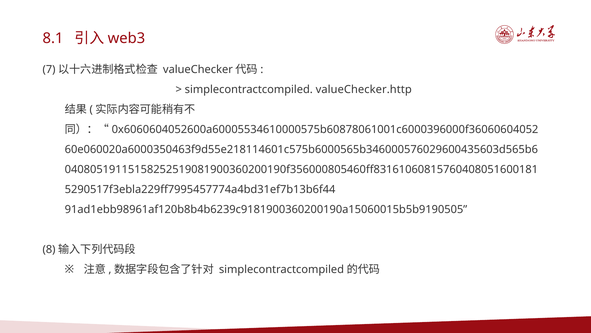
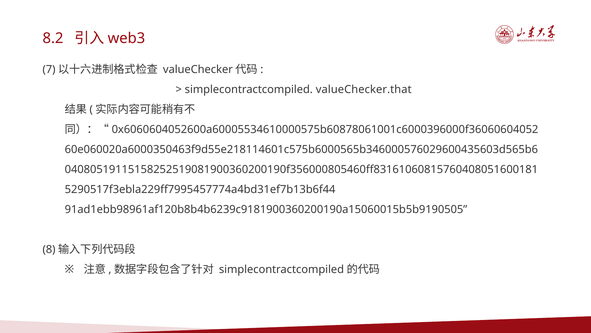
8.1: 8.1 -> 8.2 (53, 38)
valueChecker.http: valueChecker.http -> valueChecker.that (364, 89)
